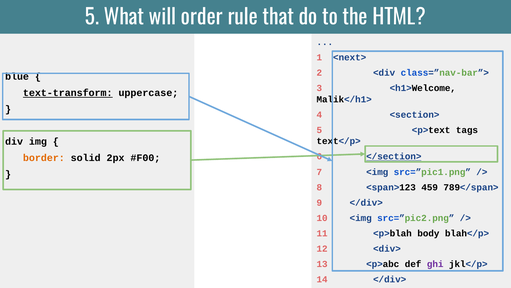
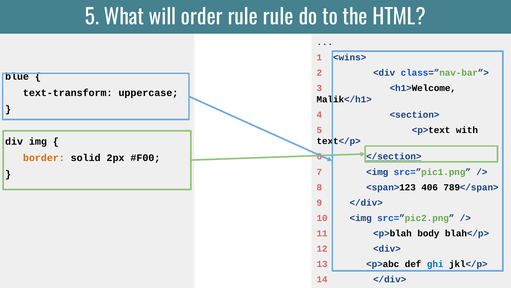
rule that: that -> rule (278, 17)
<next>: <next> -> <wins> (350, 57)
text-transform underline: present -> none (68, 93)
tags: tags -> with (467, 130)
459: 459 -> 406 (430, 187)
ghi colour: purple -> blue (435, 264)
